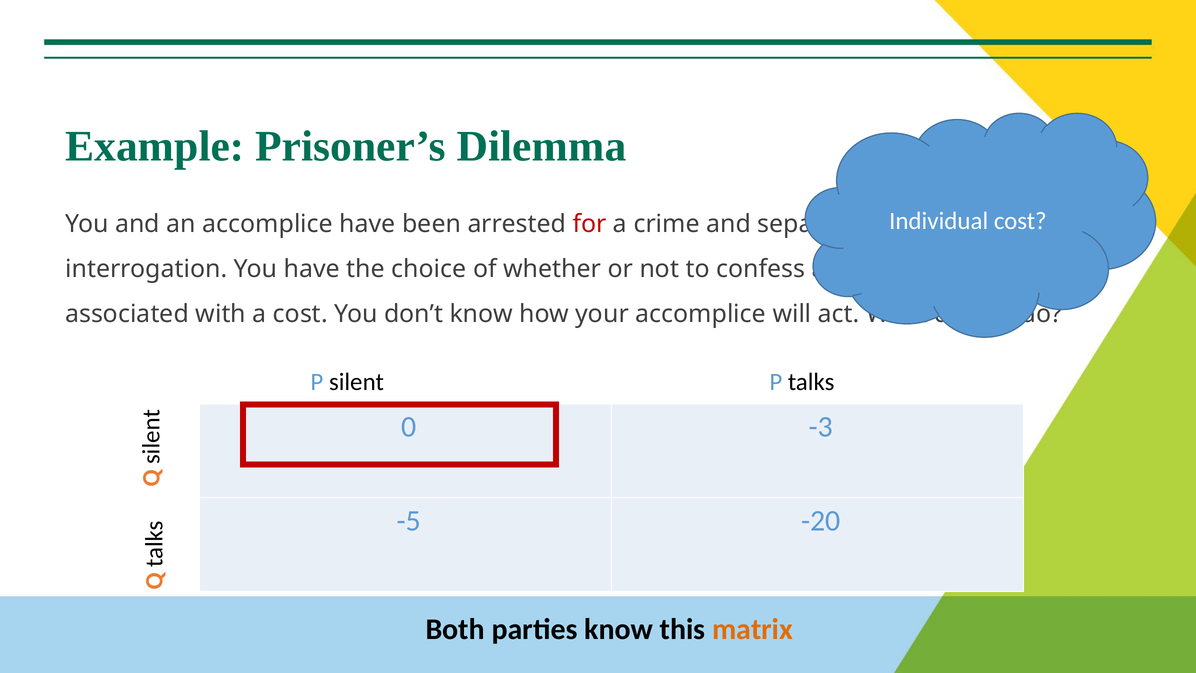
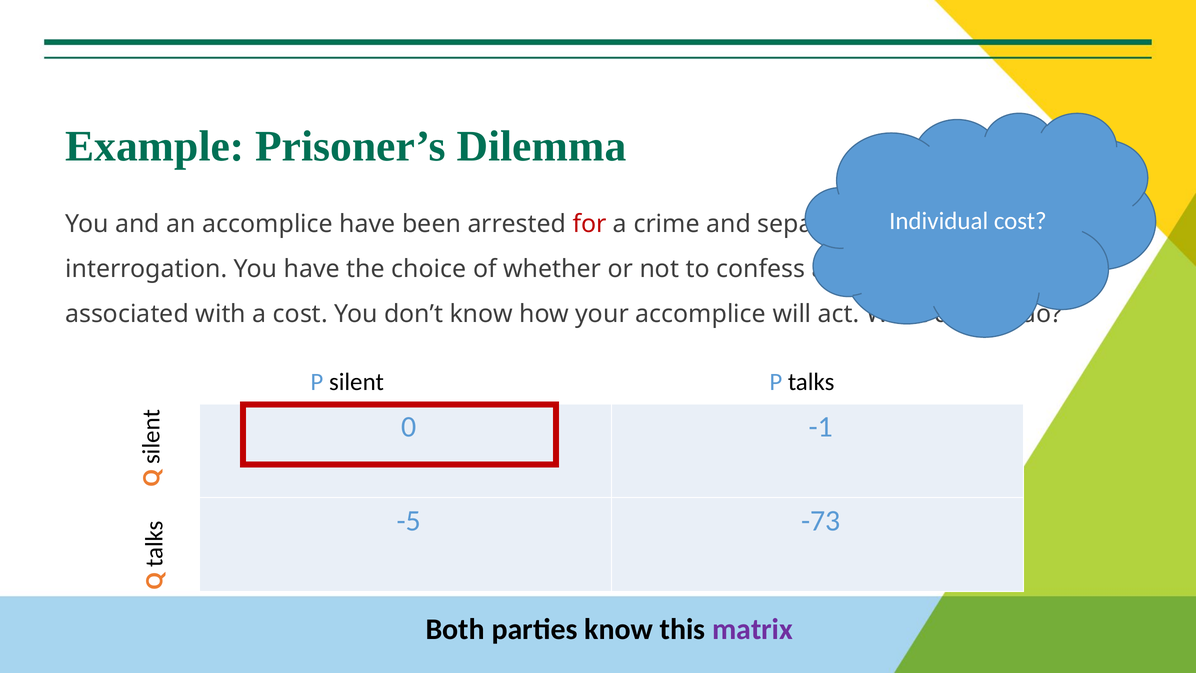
-3: -3 -> -1 (821, 427)
-20: -20 -> -73 (821, 521)
matrix colour: orange -> purple (753, 629)
